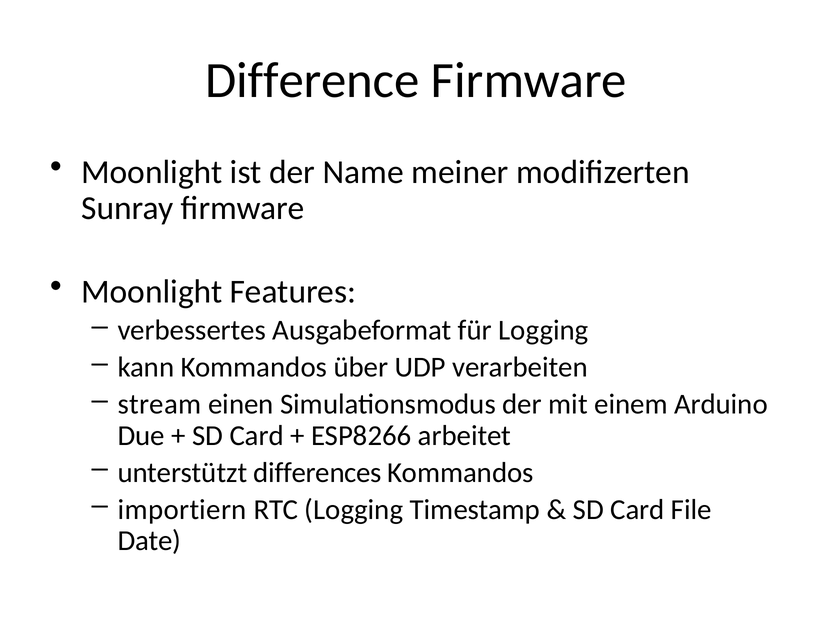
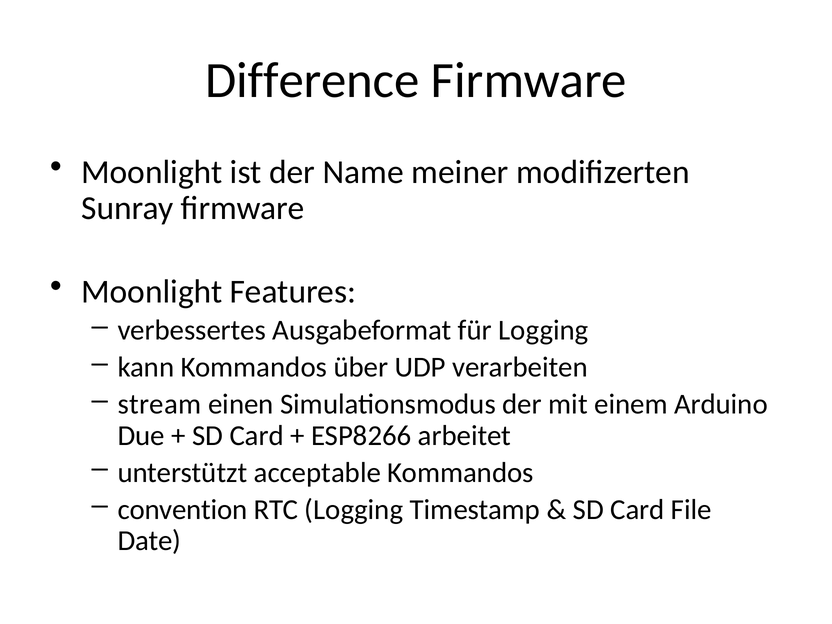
differences: differences -> acceptable (317, 473)
importiern: importiern -> convention (182, 510)
